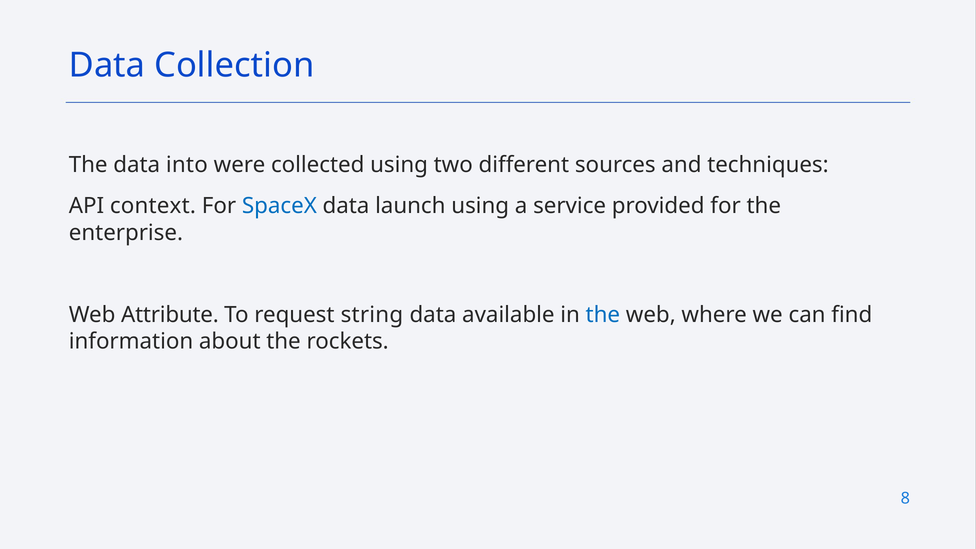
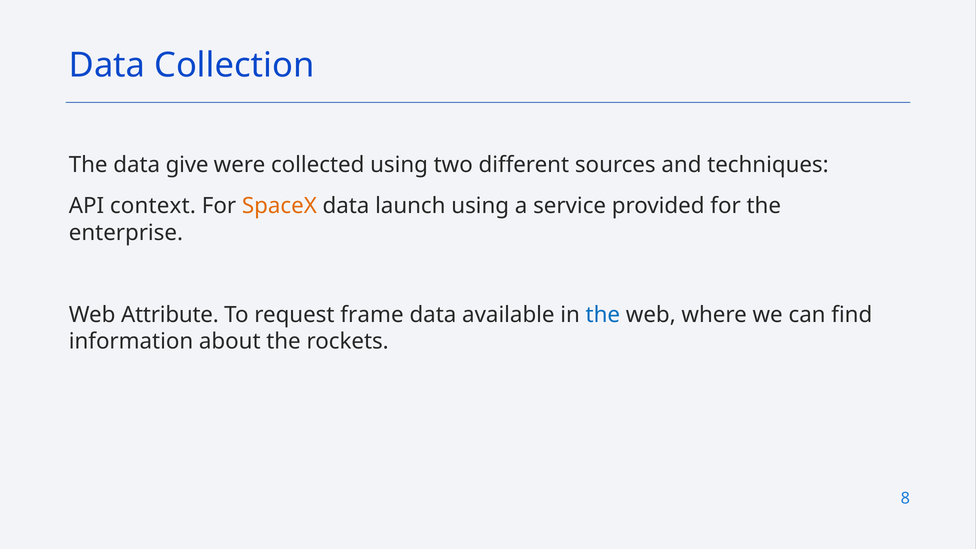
into: into -> give (187, 165)
SpaceX colour: blue -> orange (279, 206)
string: string -> frame (372, 315)
